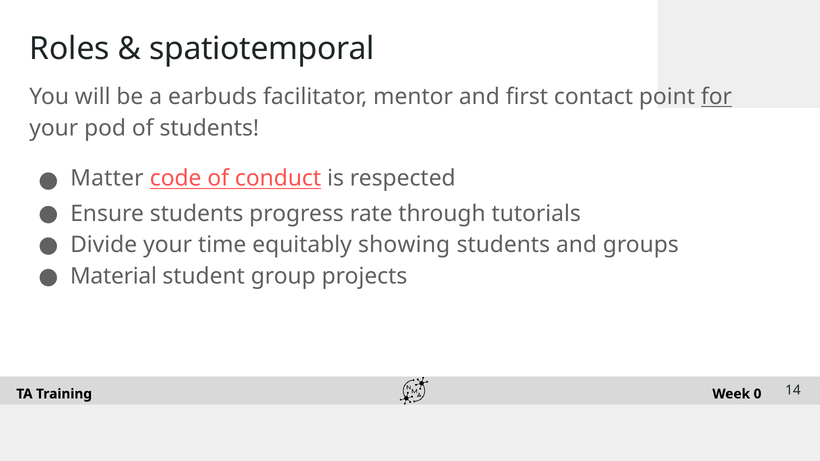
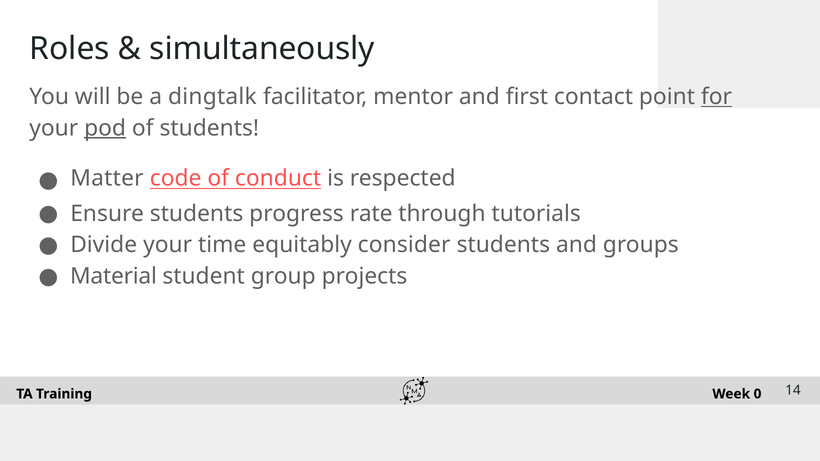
spatiotemporal: spatiotemporal -> simultaneously (262, 49)
earbuds: earbuds -> dingtalk (212, 97)
pod underline: none -> present (105, 128)
showing: showing -> consider (404, 245)
